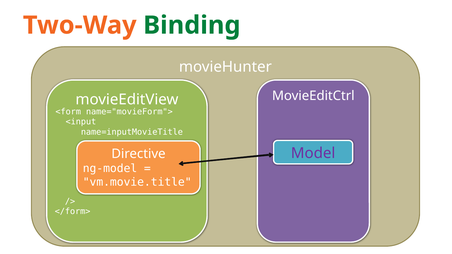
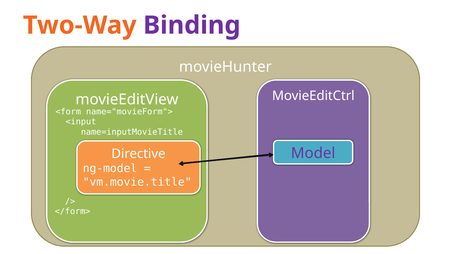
Binding colour: green -> purple (192, 25)
